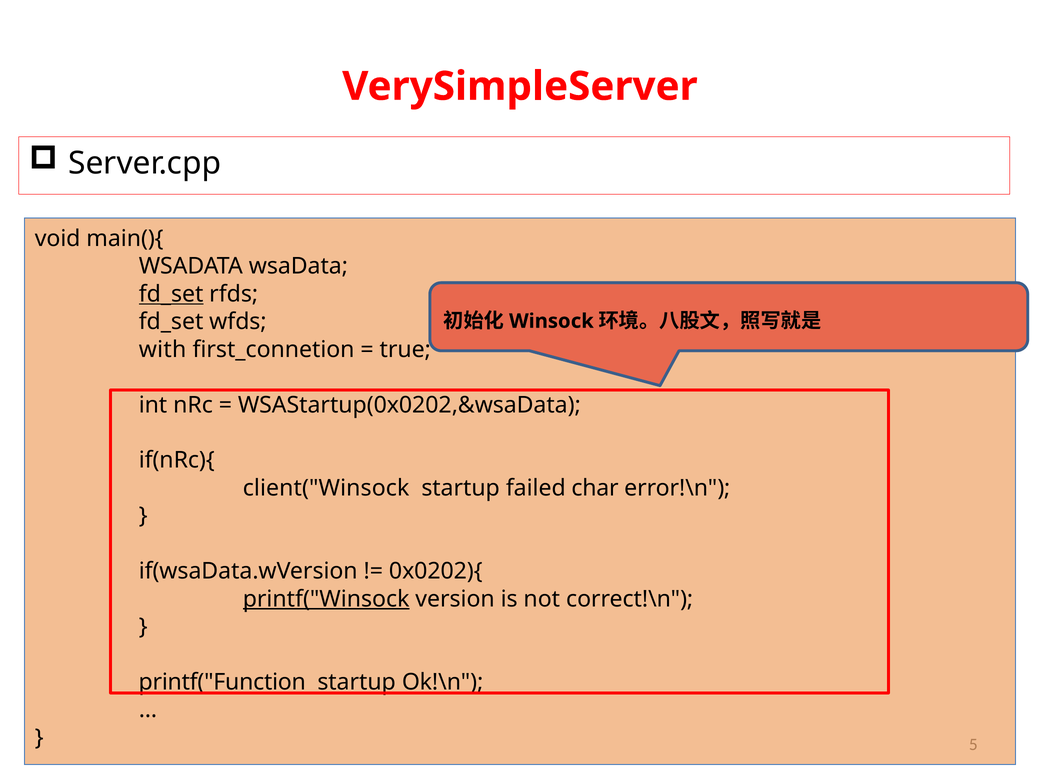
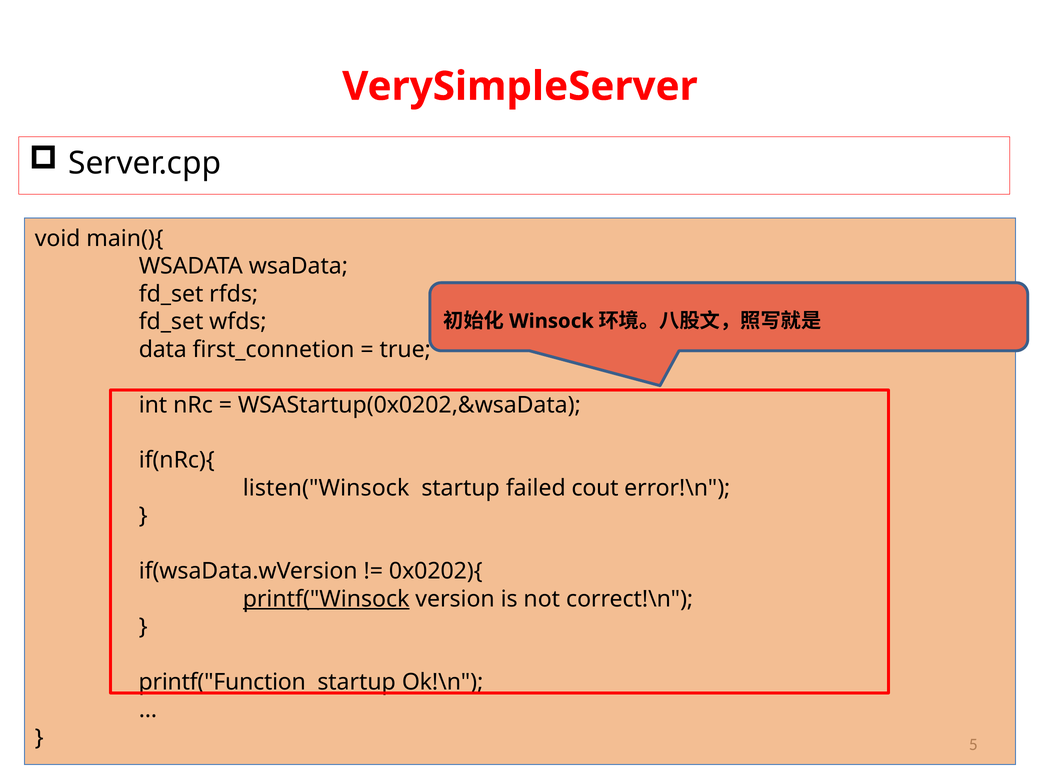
fd_set underline: present -> none (171, 294)
with: with -> data (163, 349)
client("Winsock: client("Winsock -> listen("Winsock (326, 488)
char: char -> cout (595, 488)
